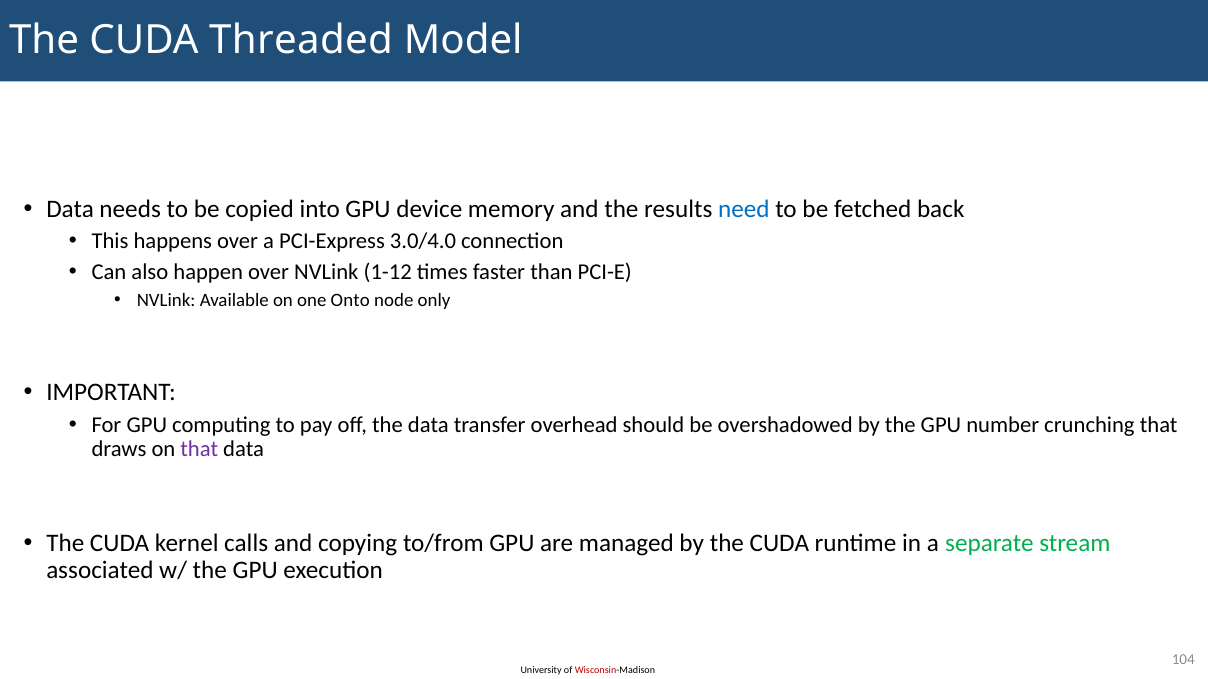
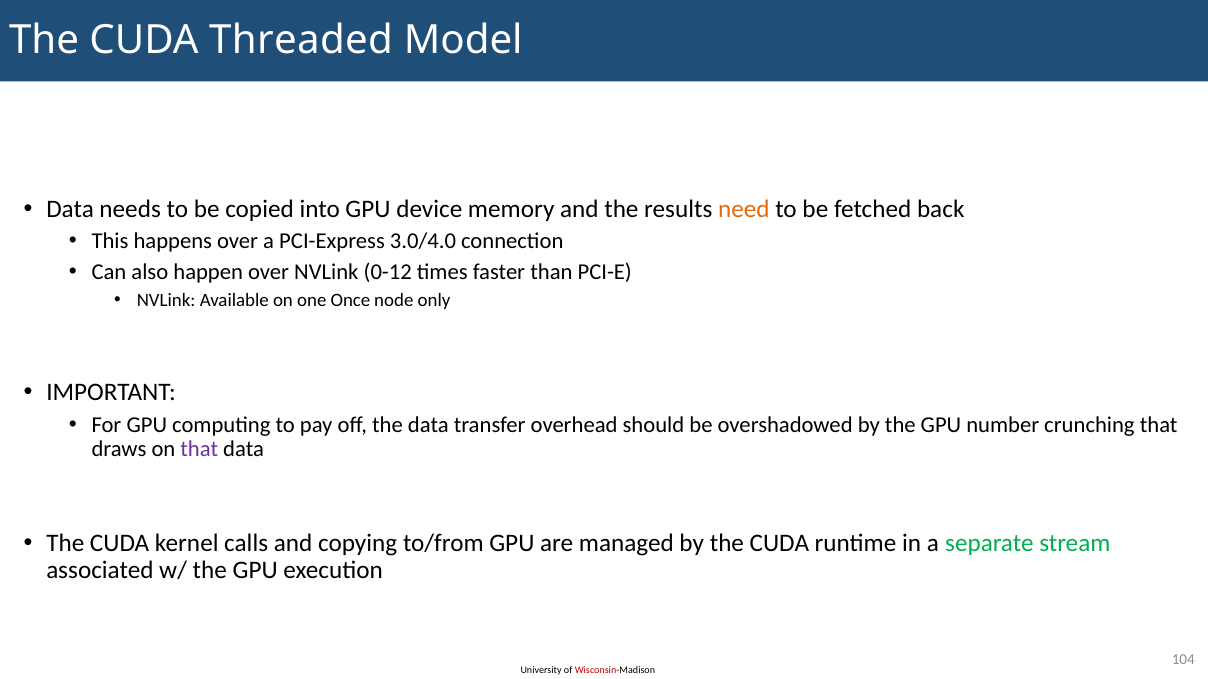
need colour: blue -> orange (744, 209)
1-12: 1-12 -> 0-12 (388, 272)
Onto: Onto -> Once (350, 300)
